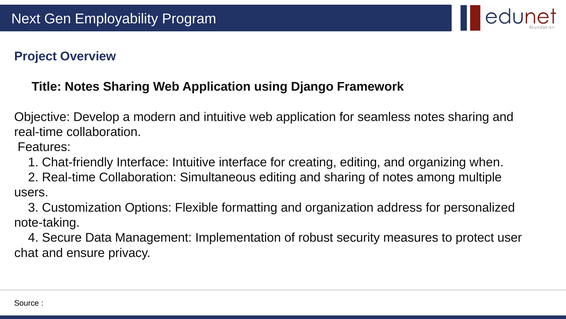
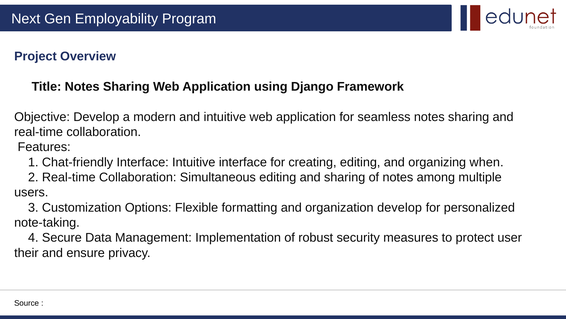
organization address: address -> develop (400, 207)
chat: chat -> their (26, 252)
